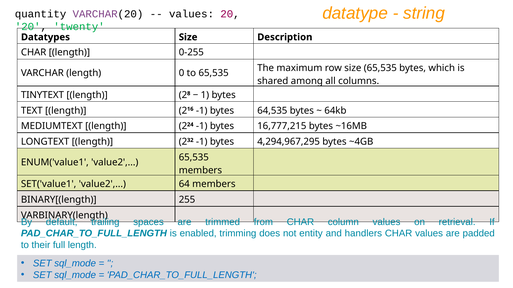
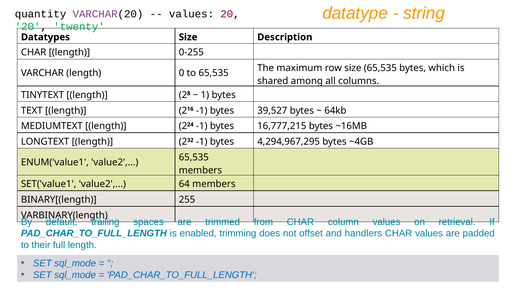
64,535: 64,535 -> 39,527 (272, 111)
entity: entity -> offset (311, 234)
